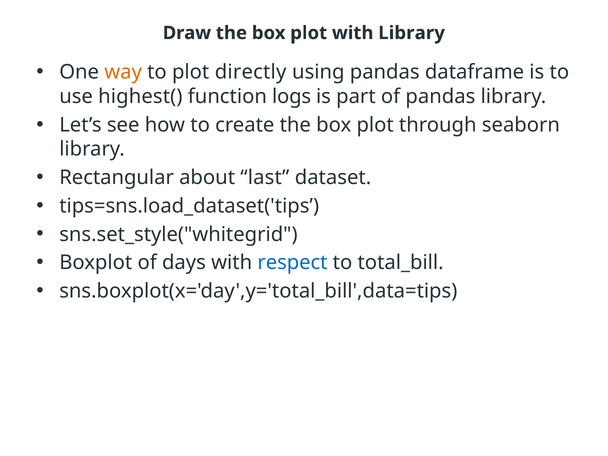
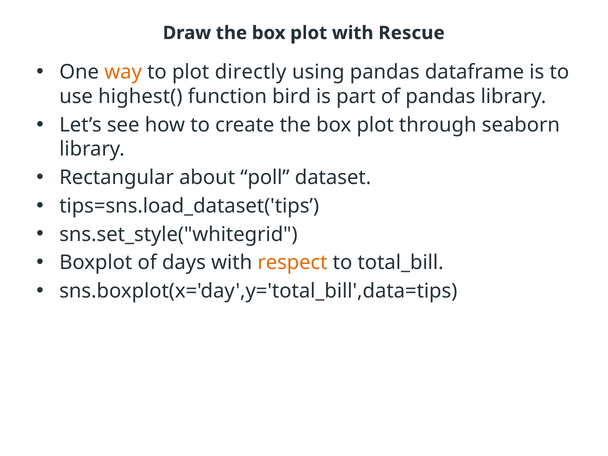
with Library: Library -> Rescue (412, 33)
logs: logs -> bird (291, 97)
last: last -> poll (265, 178)
respect colour: blue -> orange (292, 263)
